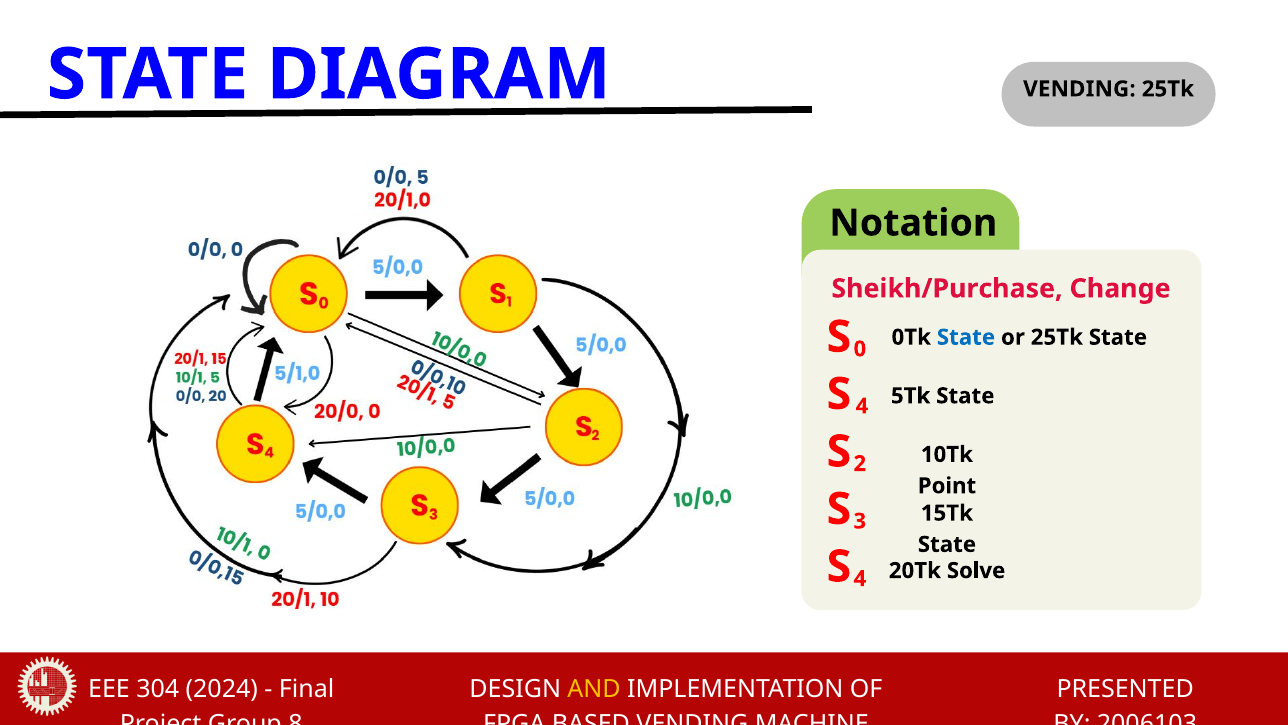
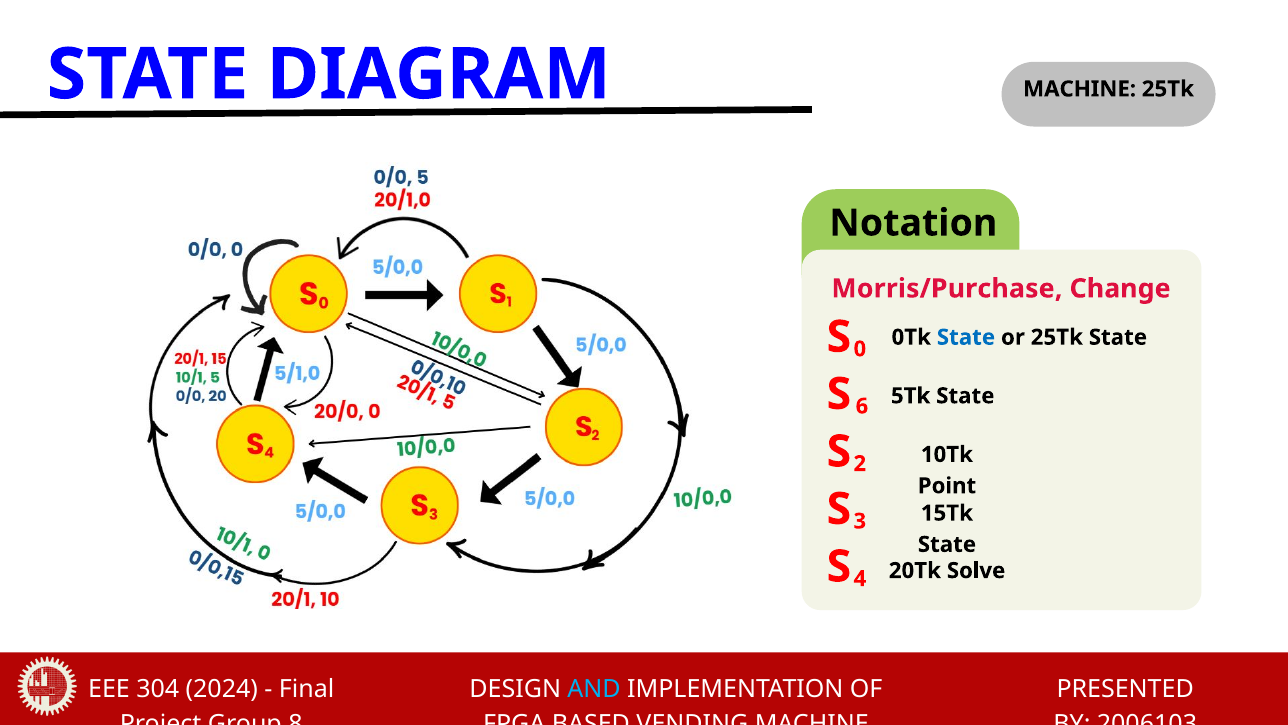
VENDING: VENDING -> MACHINE (1080, 89)
Sheikh/Purchase: Sheikh/Purchase -> Morris/Purchase (947, 288)
4: 4 -> 6 (862, 406)
AND colour: yellow -> light blue (594, 689)
